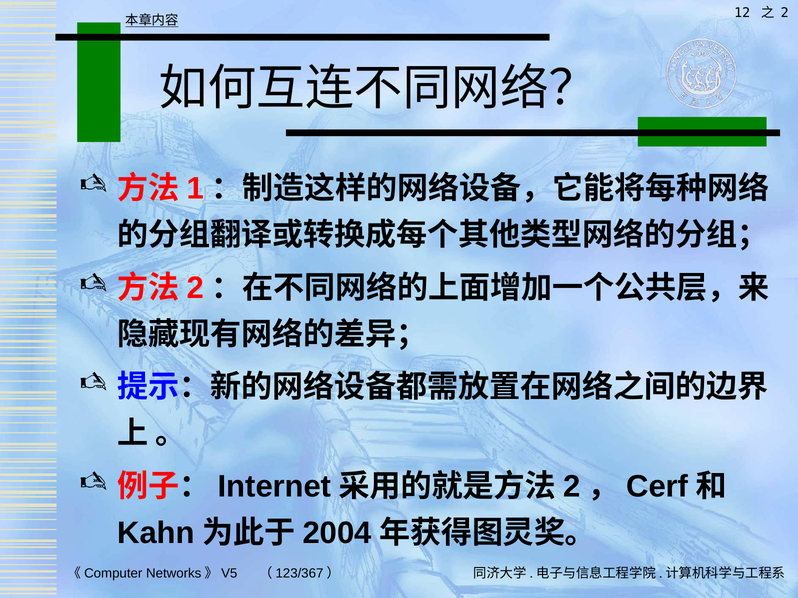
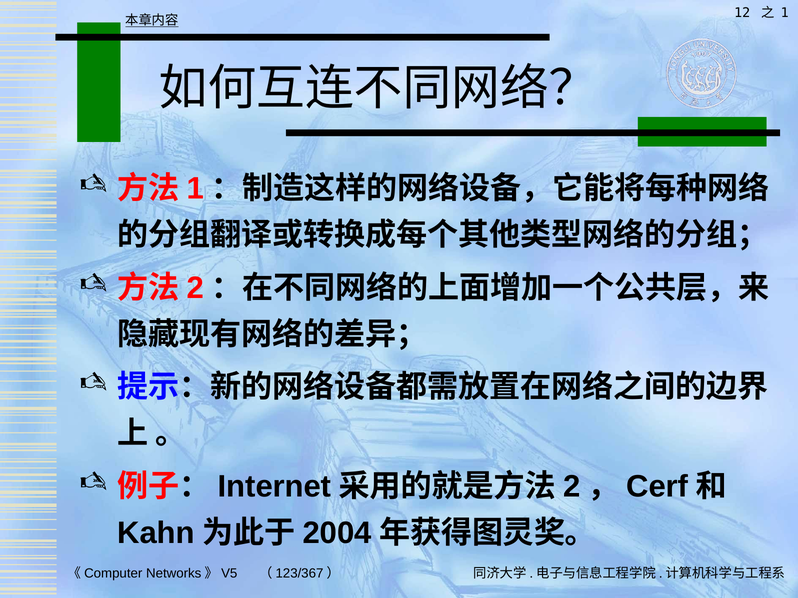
2: 2 -> 1 (785, 13)
